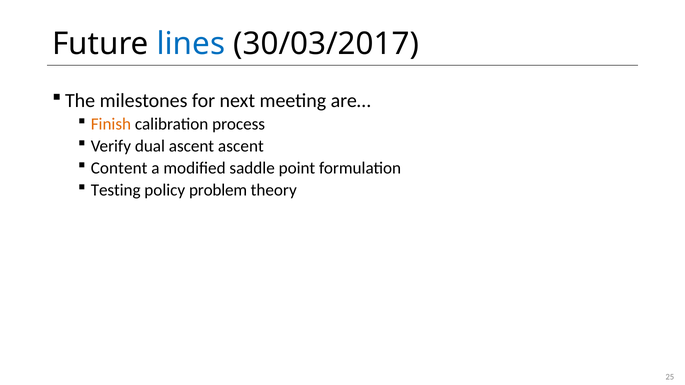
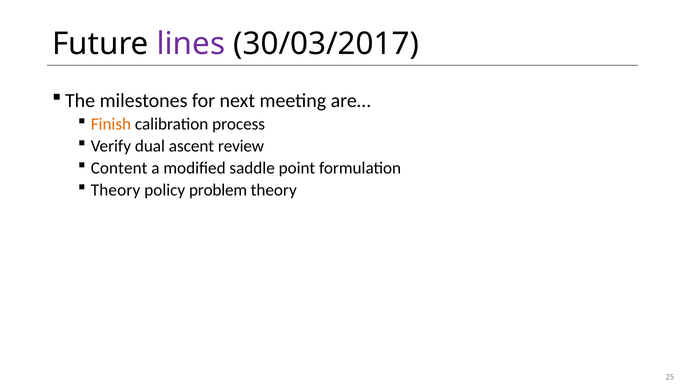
lines colour: blue -> purple (191, 44)
ascent ascent: ascent -> review (241, 146)
Testing: Testing -> Theory (116, 190)
